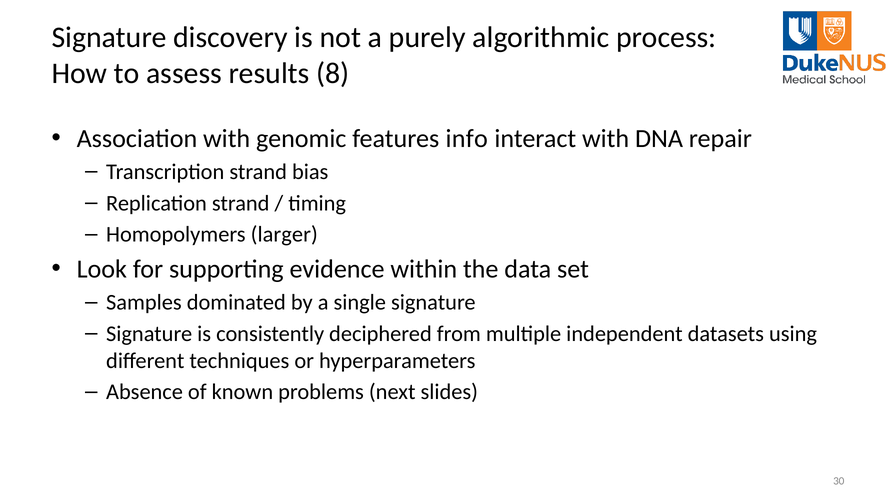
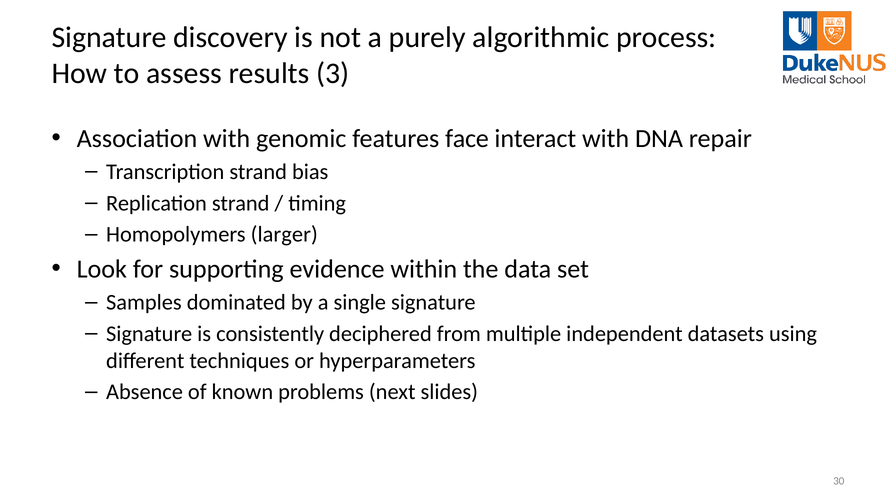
8: 8 -> 3 (333, 73)
features info: info -> face (467, 138)
